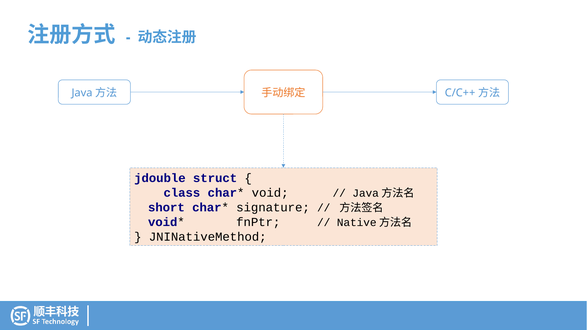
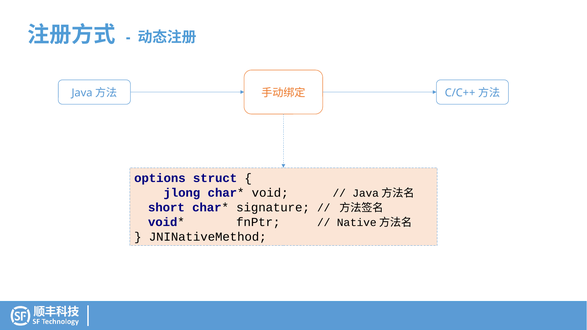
jdouble: jdouble -> options (160, 178)
class: class -> jlong (182, 193)
